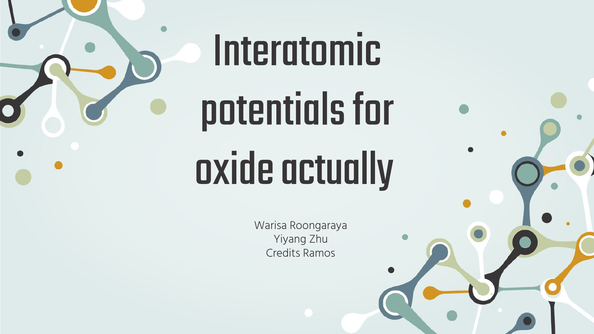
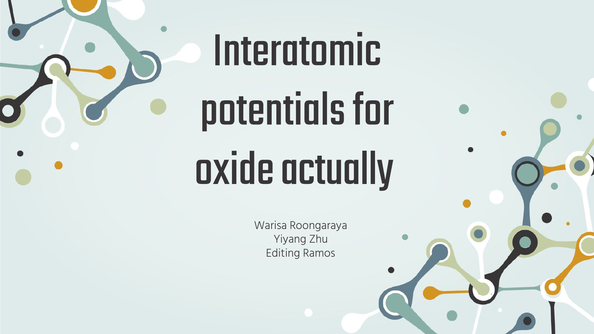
Credits: Credits -> Editing (283, 253)
